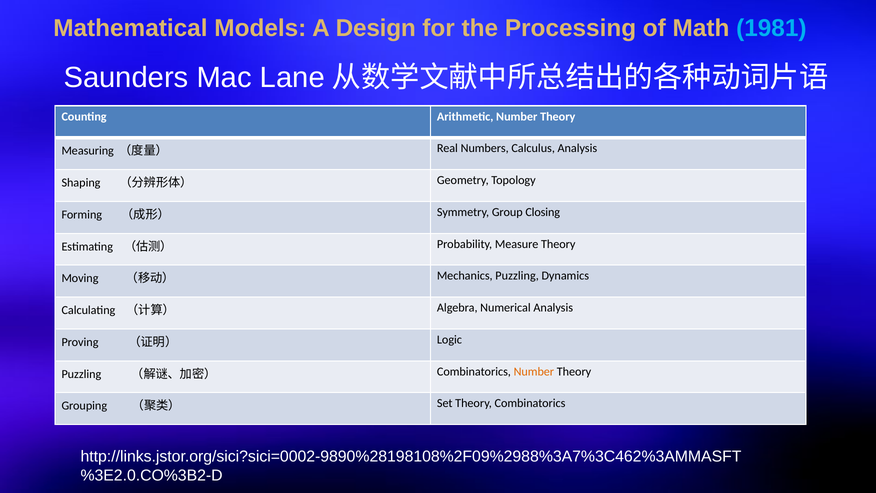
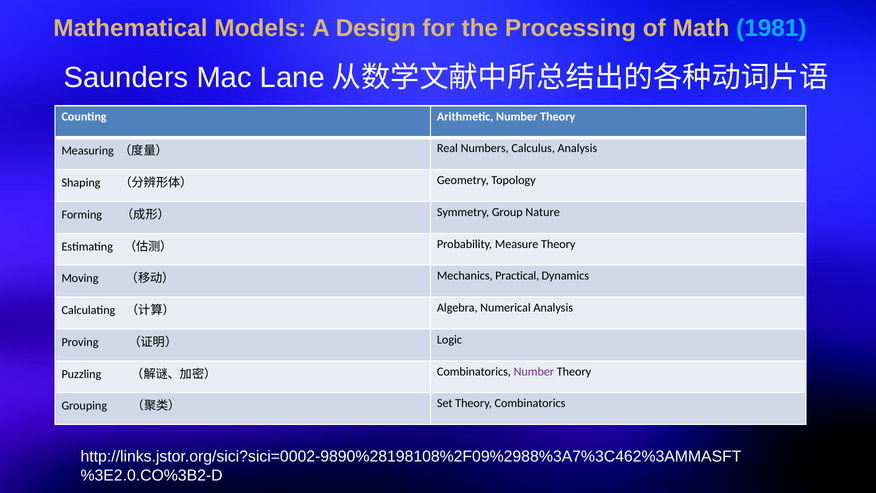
Closing: Closing -> Nature (543, 212)
Mechanics Puzzling: Puzzling -> Practical (517, 276)
Number colour: orange -> purple (534, 371)
